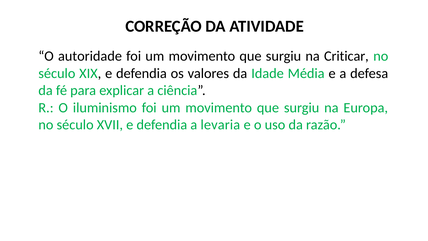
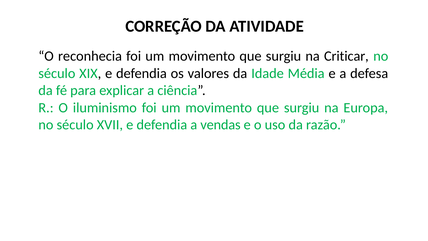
autoridade: autoridade -> reconhecia (90, 56)
levaria: levaria -> vendas (221, 125)
